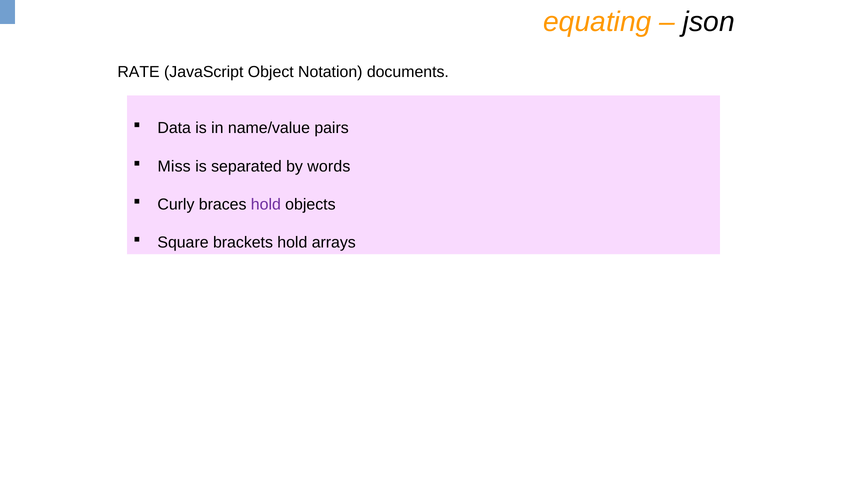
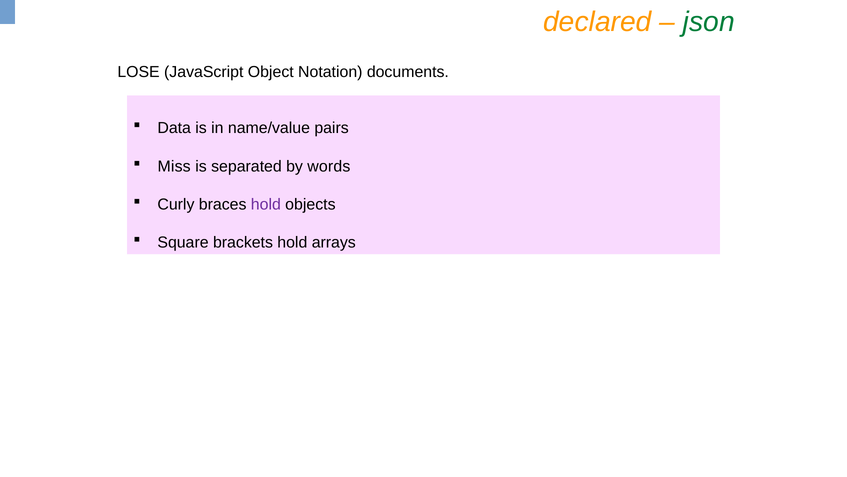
equating: equating -> declared (597, 22)
json colour: black -> green (709, 22)
RATE: RATE -> LOSE (139, 72)
